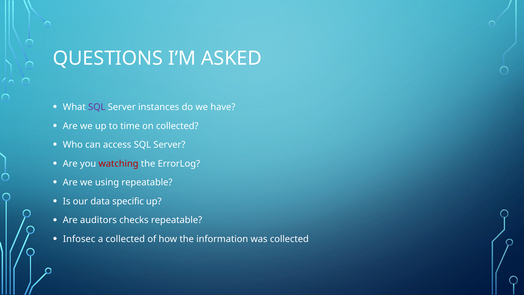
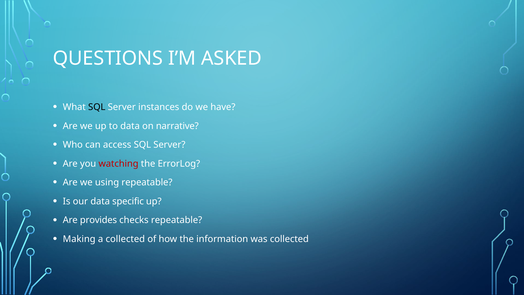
SQL colour: purple -> black (97, 107)
to time: time -> data (130, 126)
on collected: collected -> narrative (177, 126)
auditors: auditors -> provides (98, 220)
Infosec: Infosec -> Making (79, 239)
